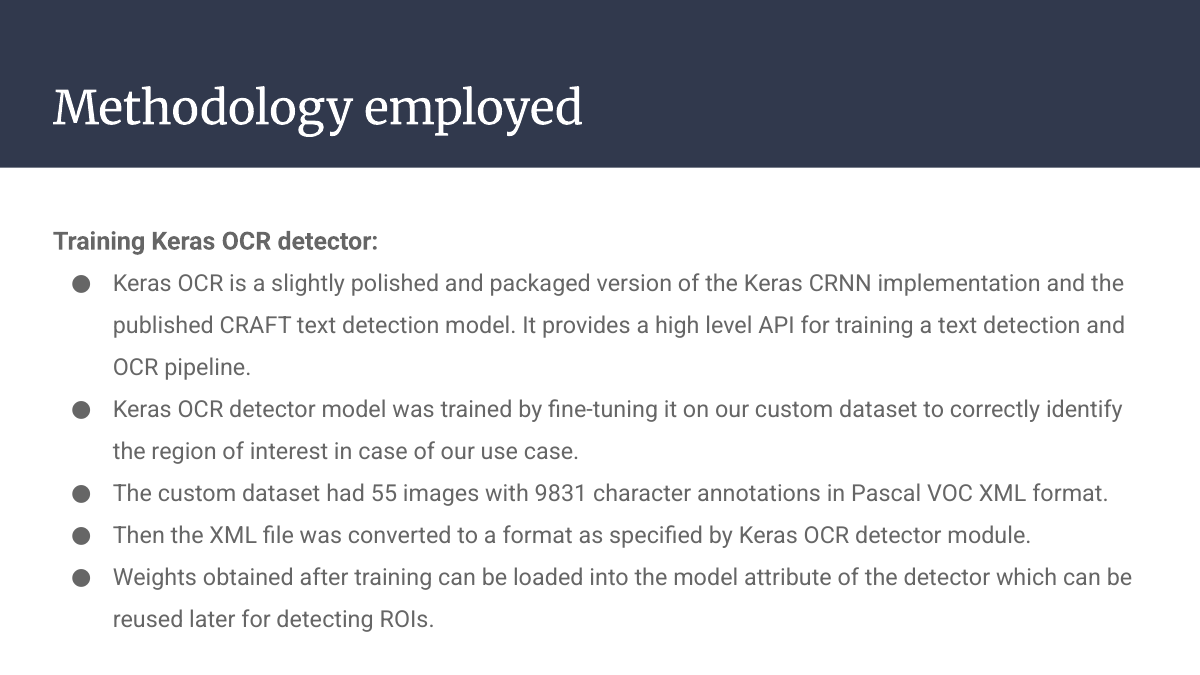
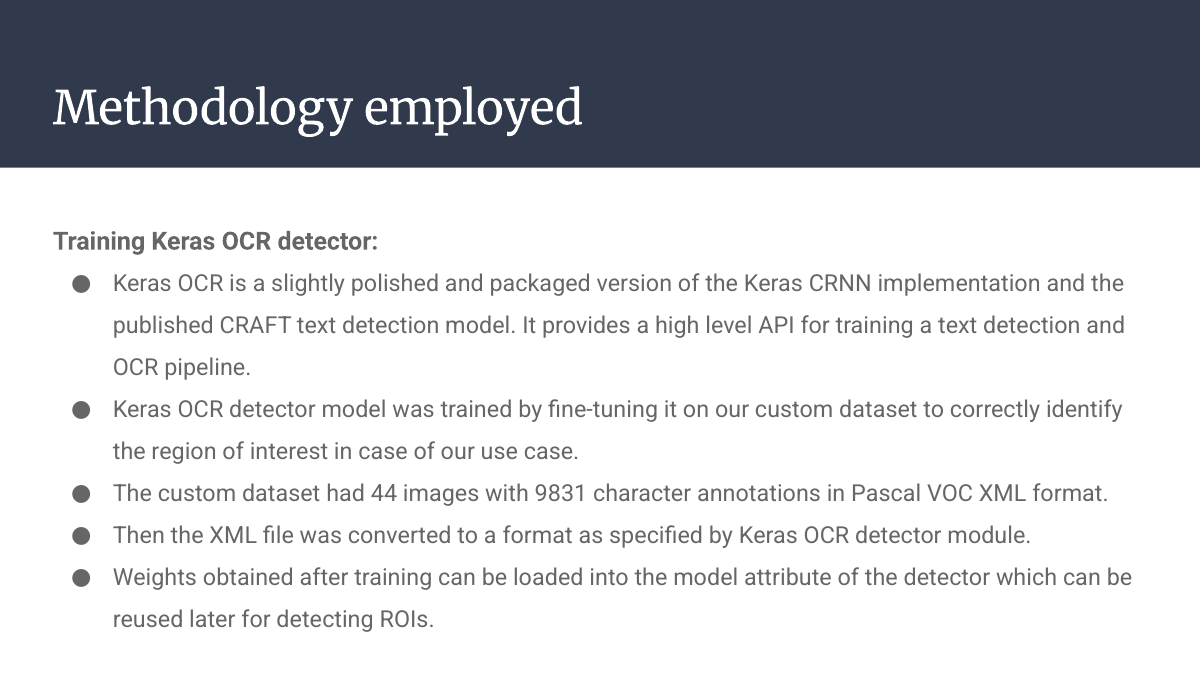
55: 55 -> 44 (384, 494)
